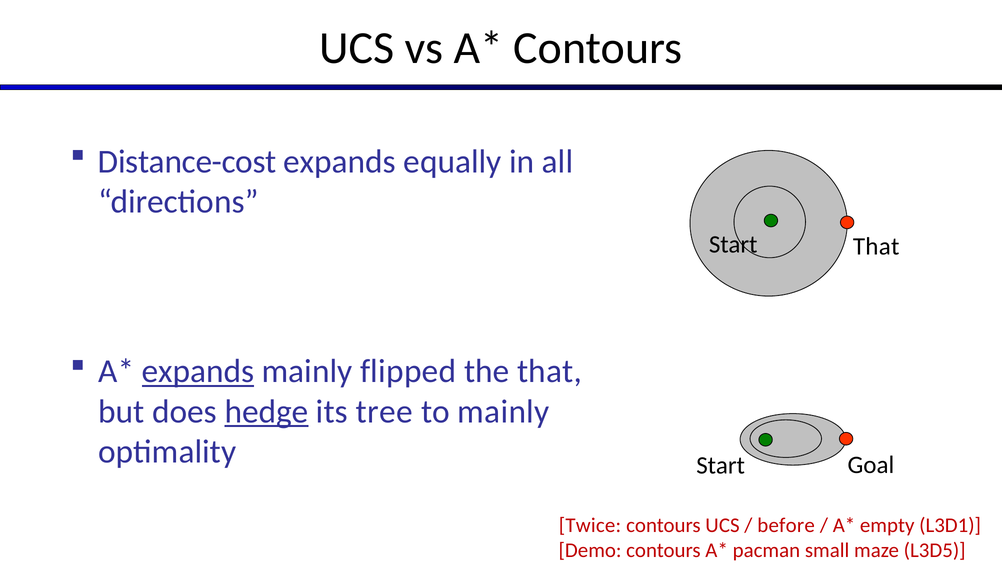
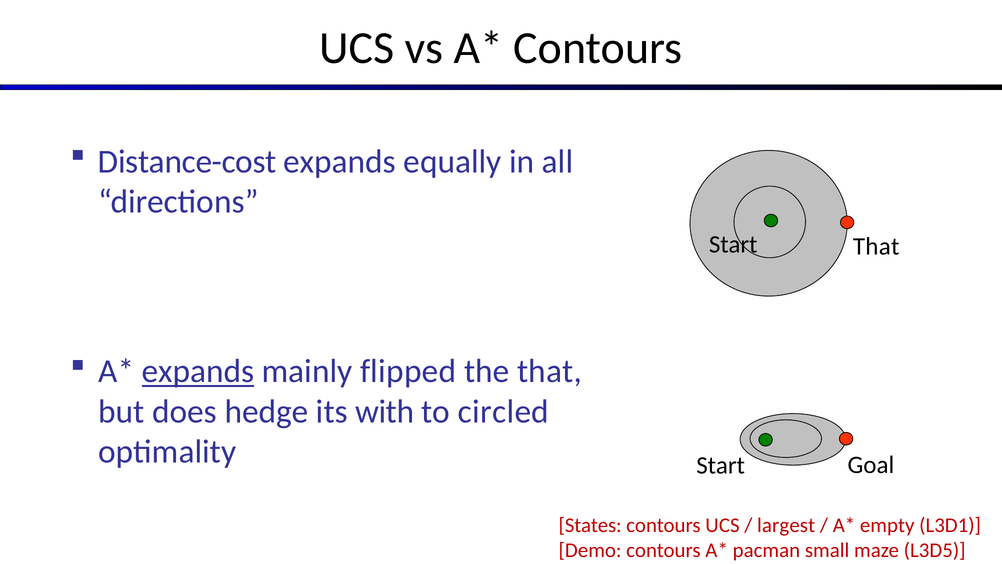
hedge underline: present -> none (266, 411)
tree: tree -> with (385, 411)
to mainly: mainly -> circled (503, 411)
Twice: Twice -> States (590, 525)
before: before -> largest (786, 525)
